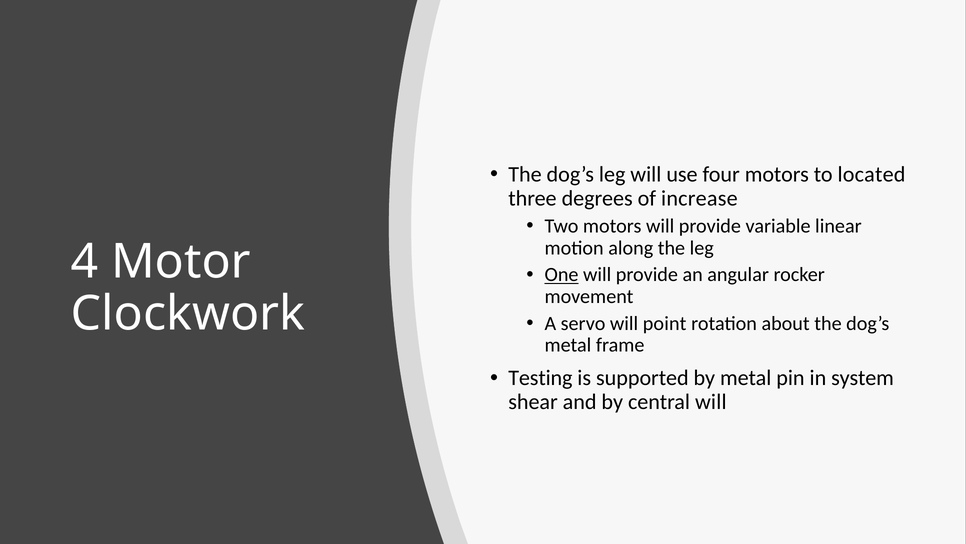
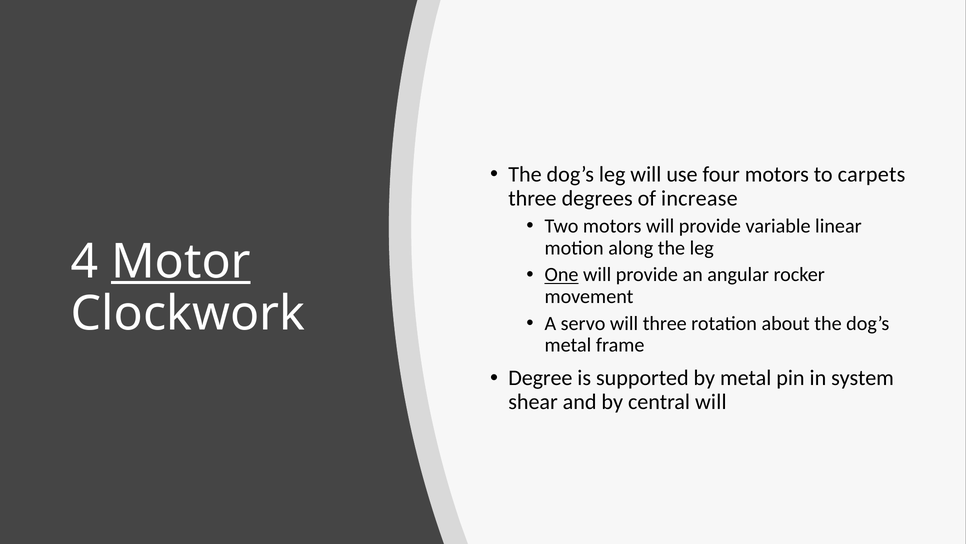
located: located -> carpets (871, 174)
Motor underline: none -> present (181, 262)
will point: point -> three (665, 323)
Testing: Testing -> Degree (540, 378)
